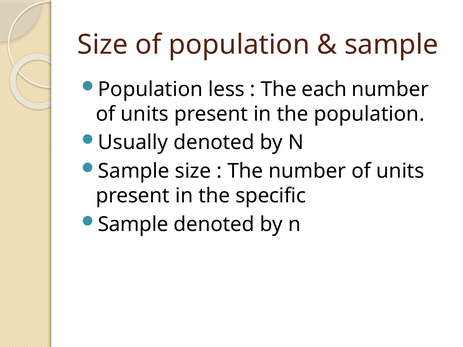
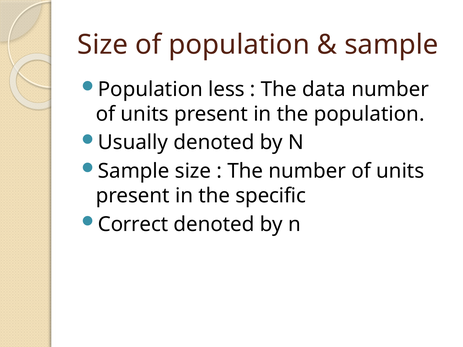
each: each -> data (324, 89)
Sample: Sample -> Correct (133, 224)
